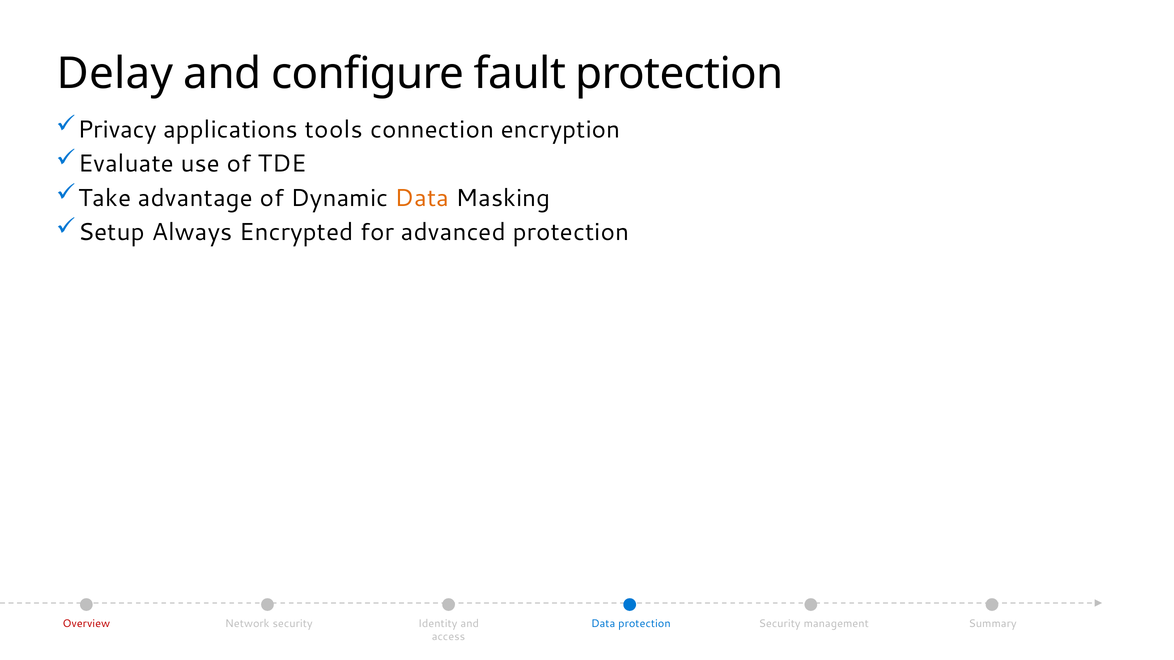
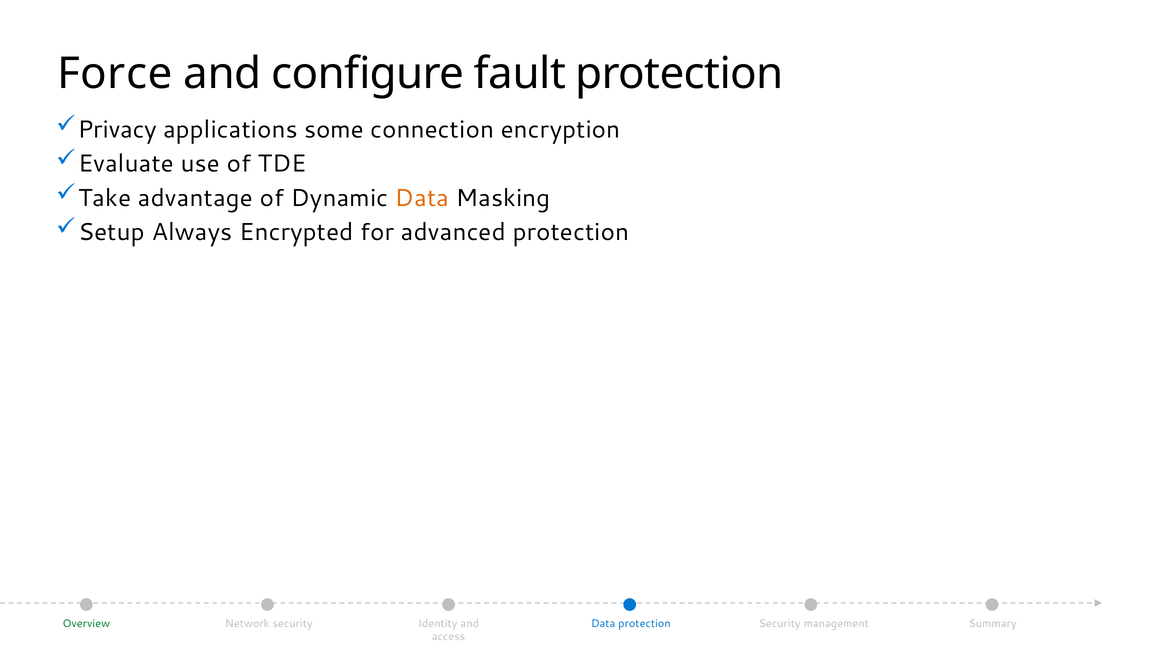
Delay: Delay -> Force (115, 74)
tools: tools -> some (334, 130)
Overview colour: red -> green (86, 624)
